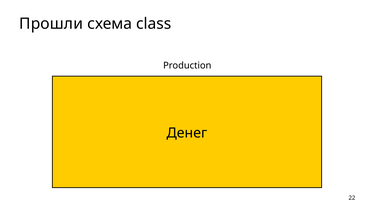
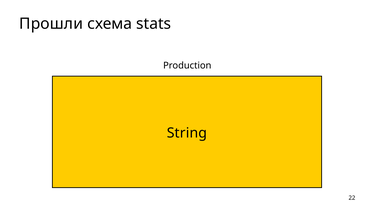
class: class -> stats (154, 24)
Денег: Денег -> String (187, 133)
